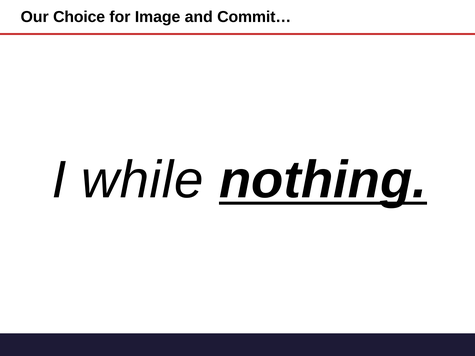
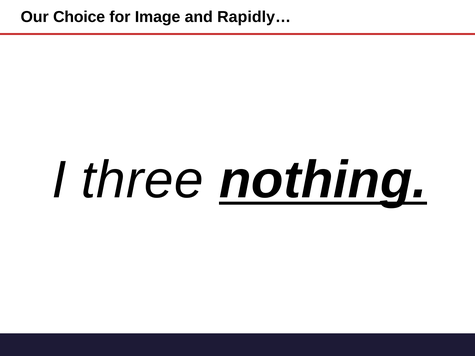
Commit…: Commit… -> Rapidly… (254, 17)
while: while -> three (142, 180)
